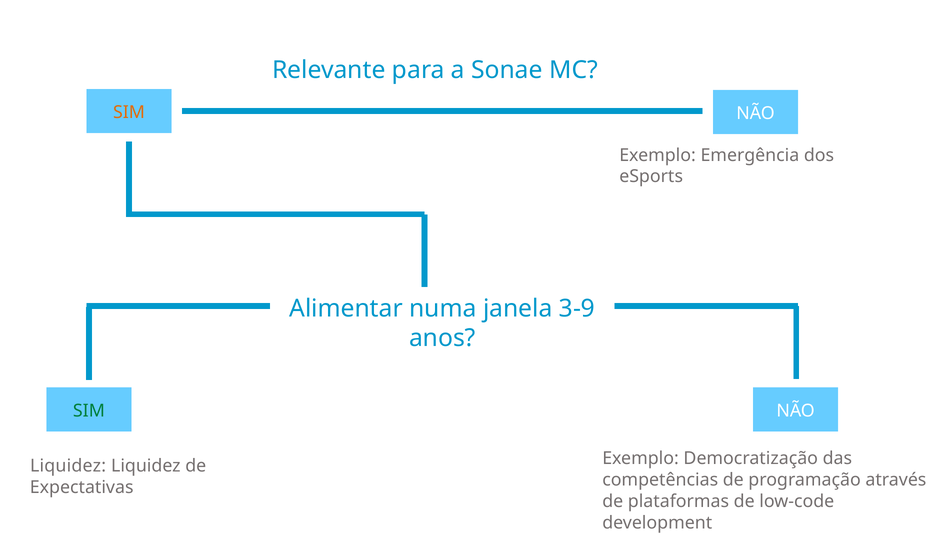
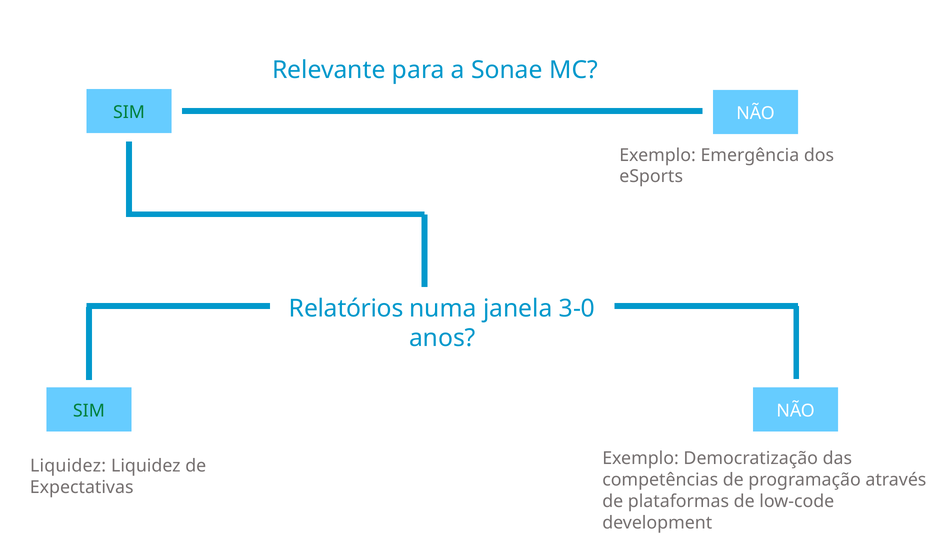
SIM colour: orange -> green (129, 112)
Alimentar: Alimentar -> Relatórios (346, 308)
3-9: 3-9 -> 3-0 (577, 308)
